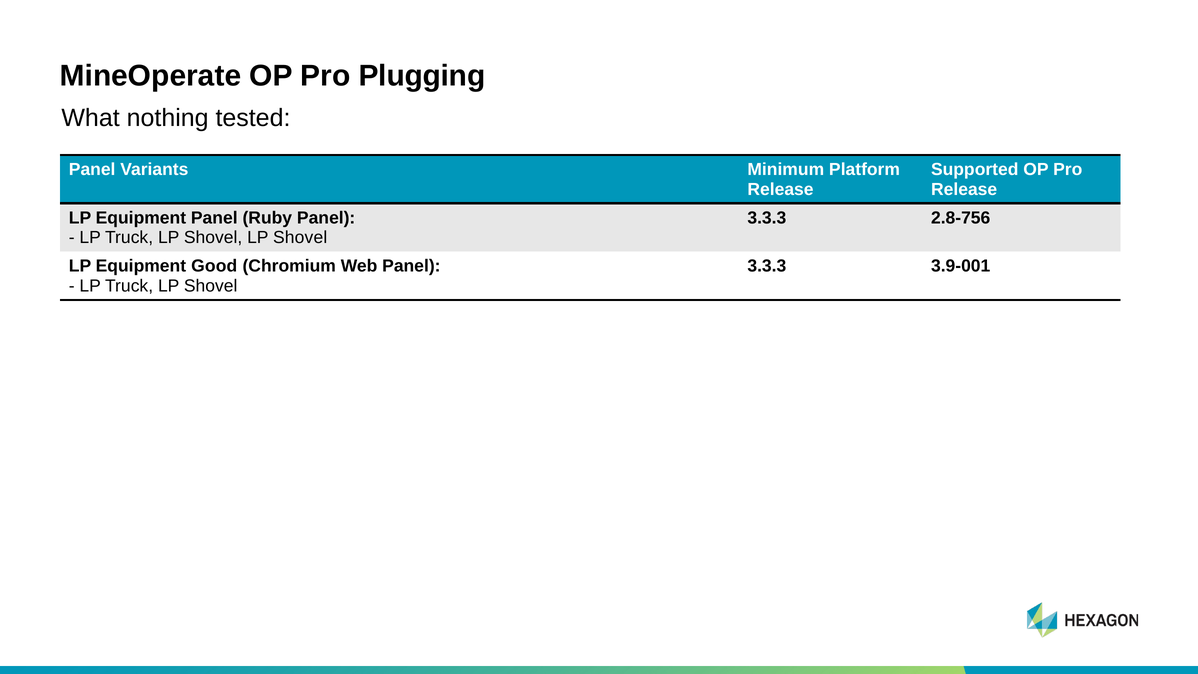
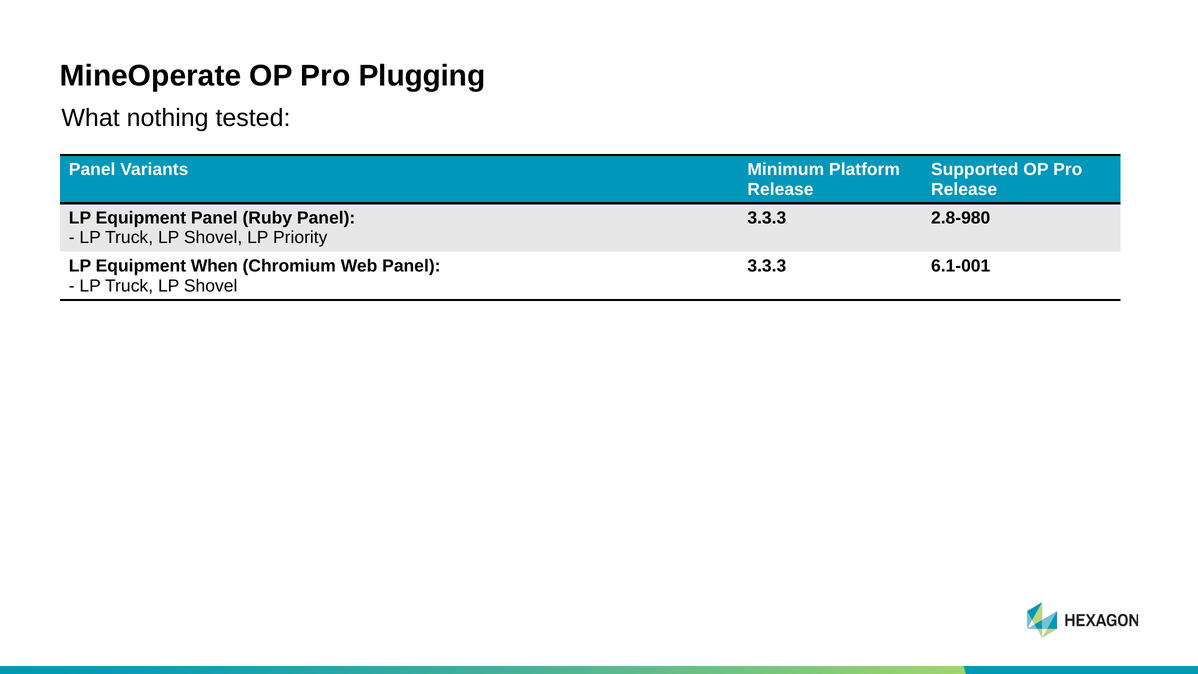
2.8-756: 2.8-756 -> 2.8-980 (961, 218)
Shovel LP Shovel: Shovel -> Priority (300, 237)
Good: Good -> When (214, 266)
3.9-001: 3.9-001 -> 6.1-001 (961, 266)
